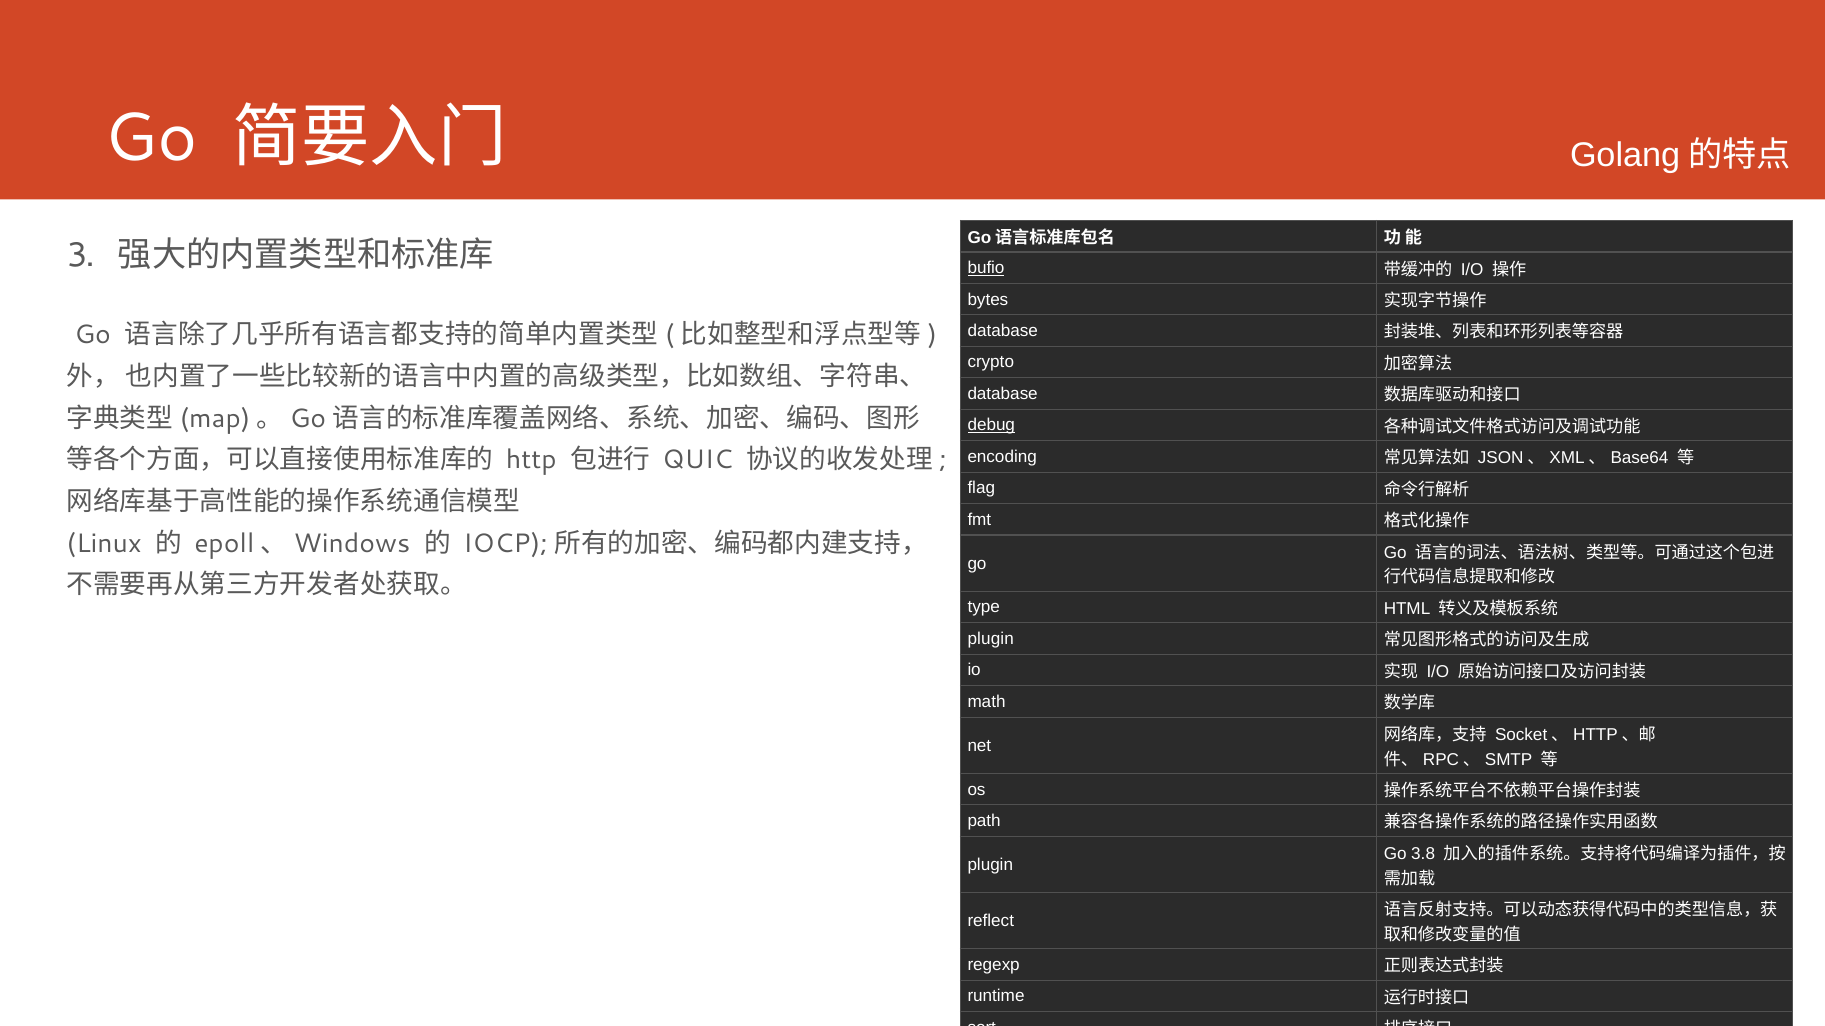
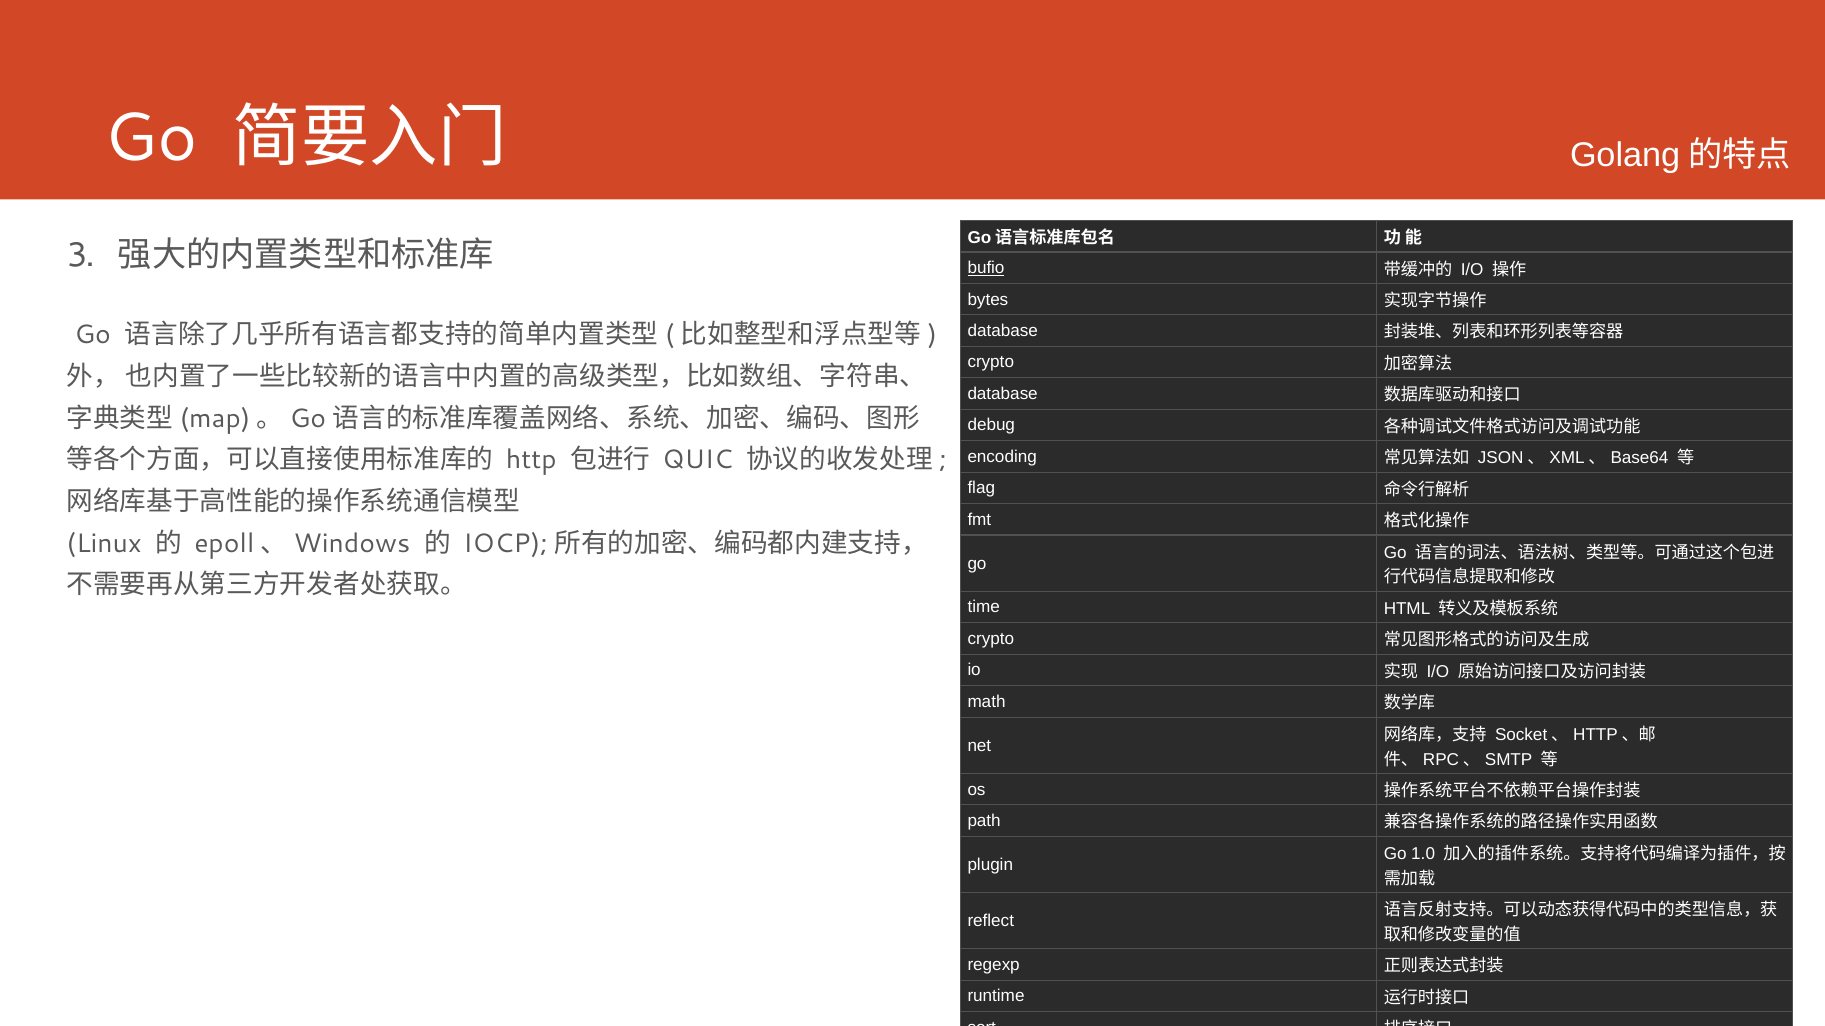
debug underline: present -> none (991, 425)
type: type -> time (984, 608)
plugin: plugin -> crypto (991, 639)
3.8: 3.8 -> 1.0 (1423, 854)
